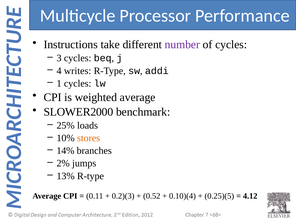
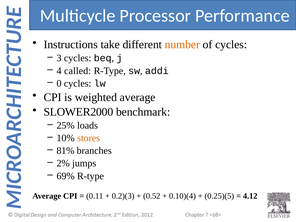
number colour: purple -> orange (182, 45)
writes: writes -> called (78, 71)
1: 1 -> 0 (59, 83)
14%: 14% -> 81% (65, 151)
13%: 13% -> 69% (66, 176)
